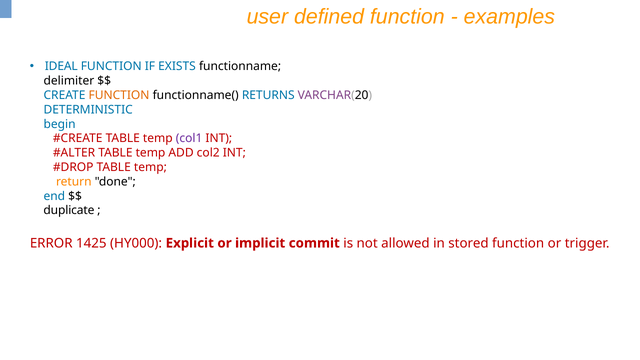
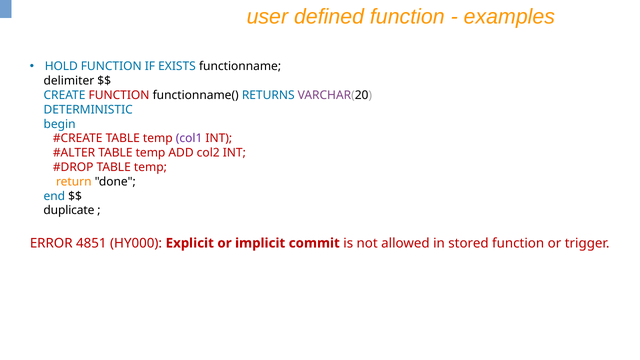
IDEAL: IDEAL -> HOLD (61, 67)
FUNCTION colour: orange -> red (119, 95)
1425: 1425 -> 4851 (91, 243)
